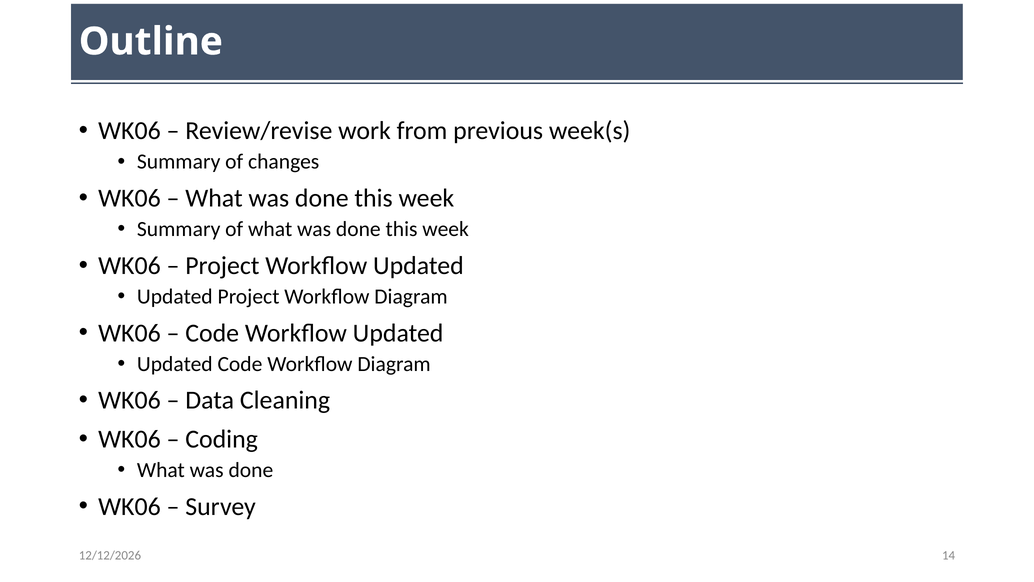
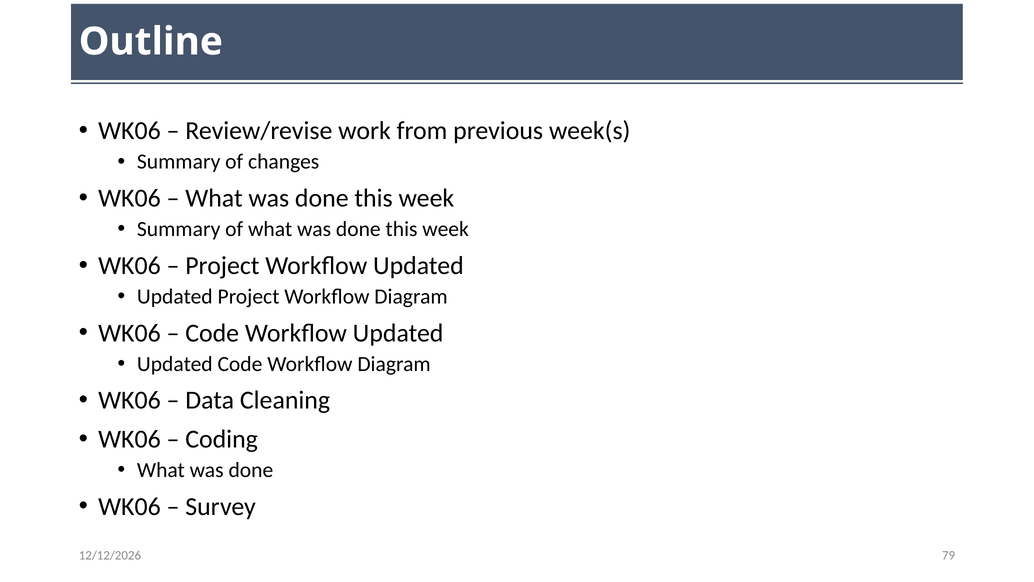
14: 14 -> 79 (949, 555)
